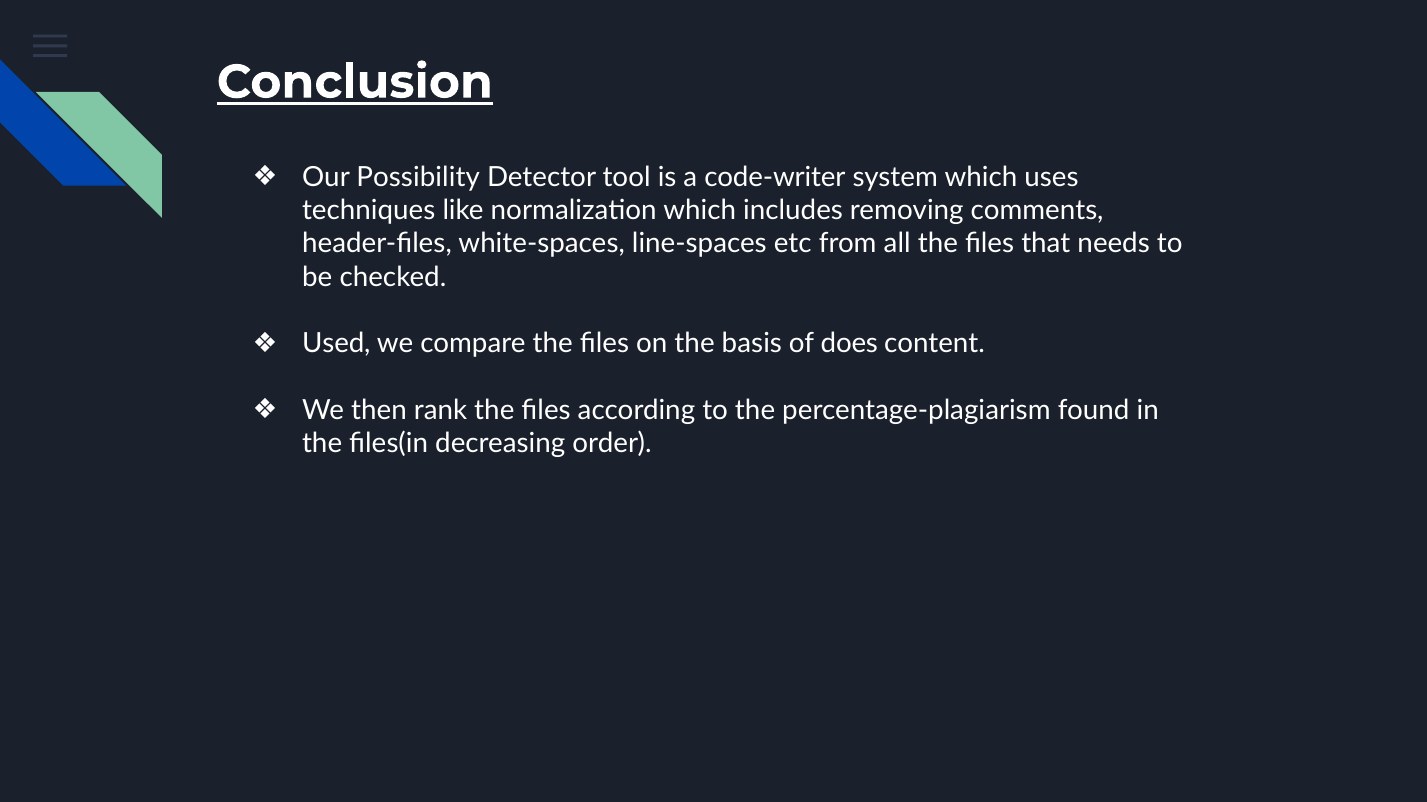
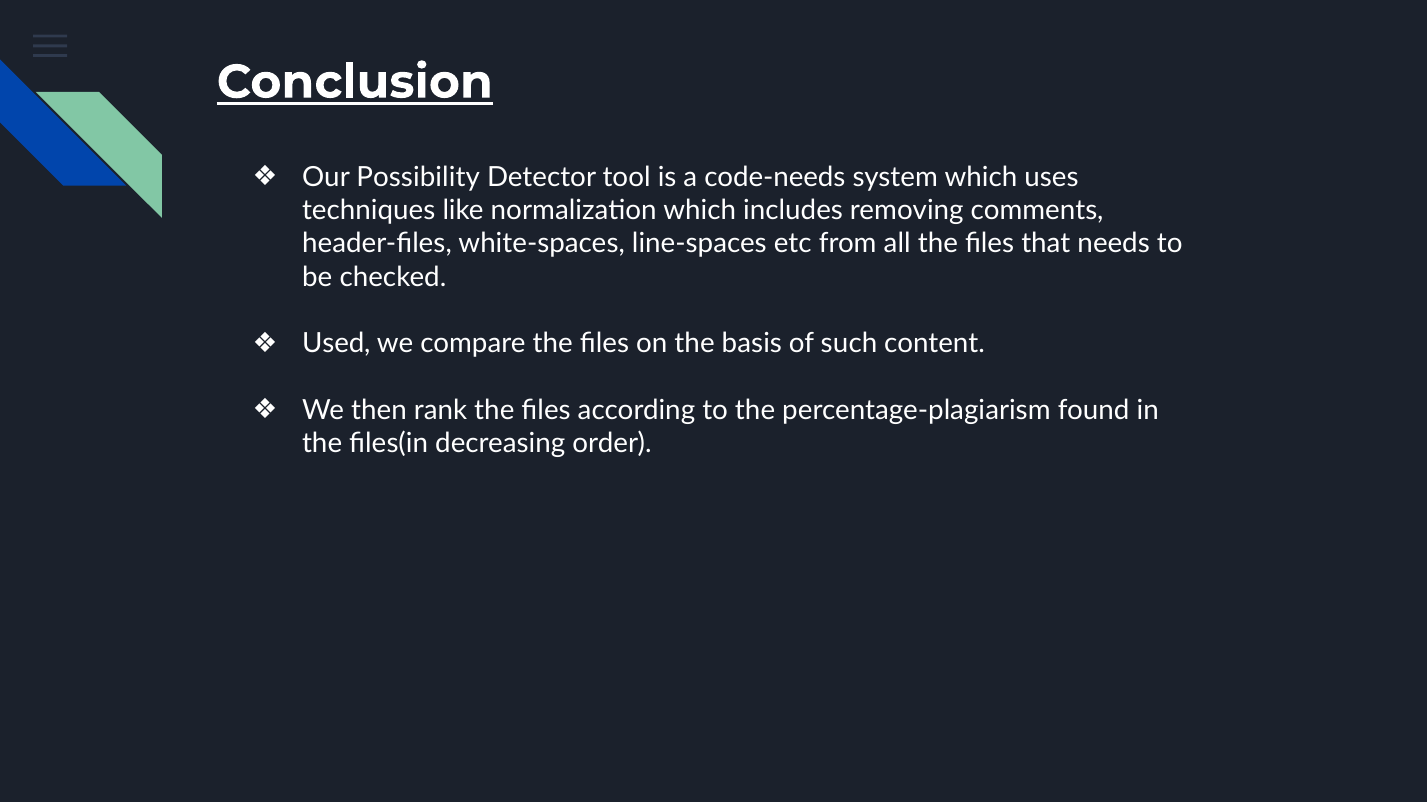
code-writer: code-writer -> code-needs (775, 177)
does: does -> such (849, 344)
